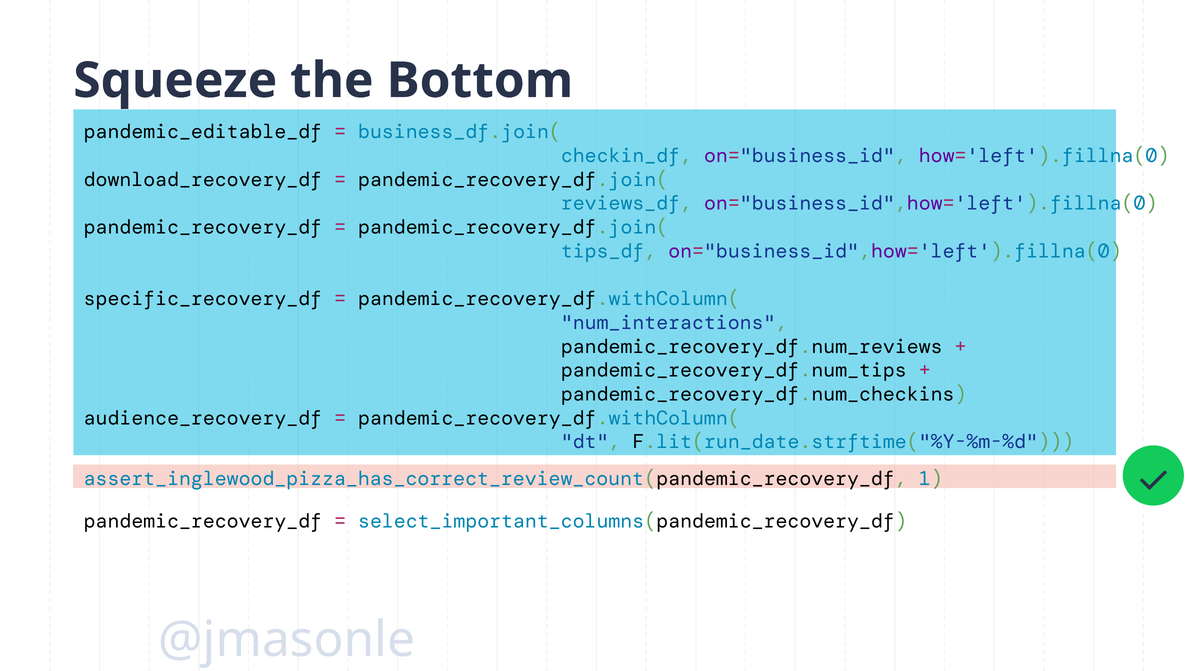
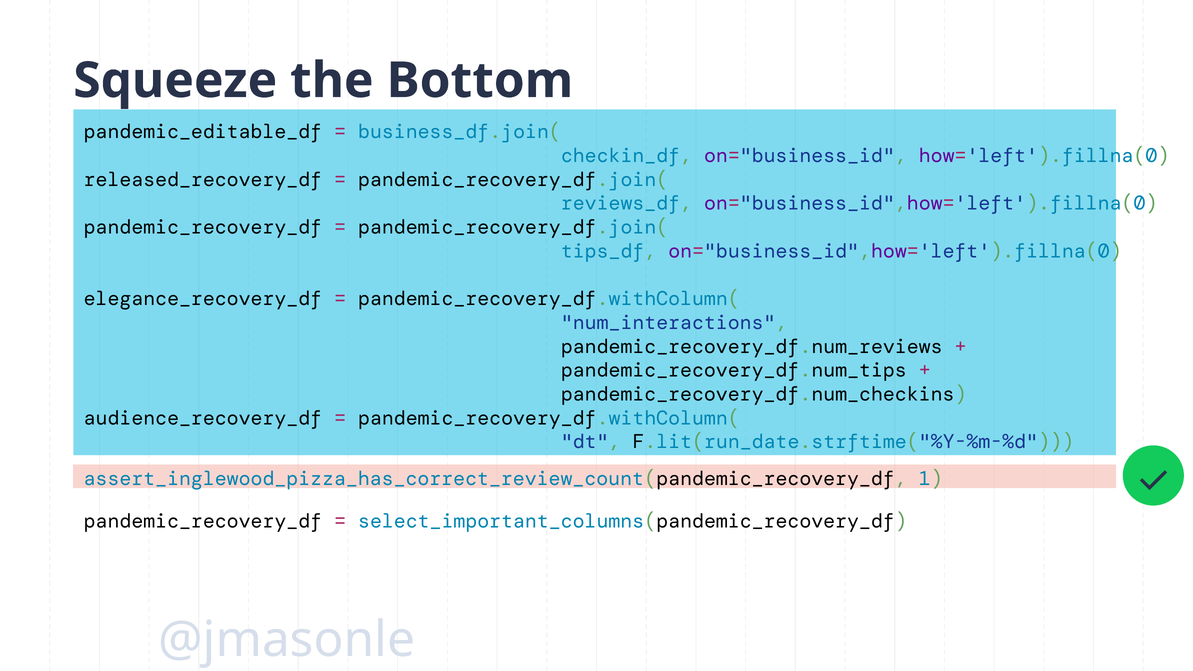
download_recovery_df: download_recovery_df -> released_recovery_df (203, 180)
specific_recovery_df: specific_recovery_df -> elegance_recovery_df (203, 299)
